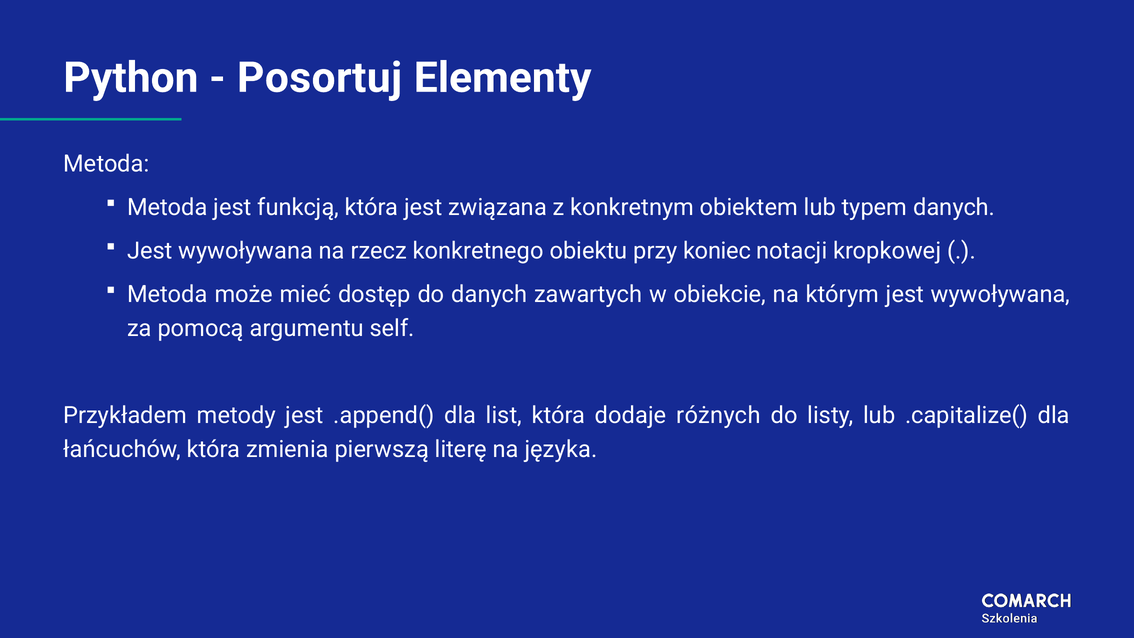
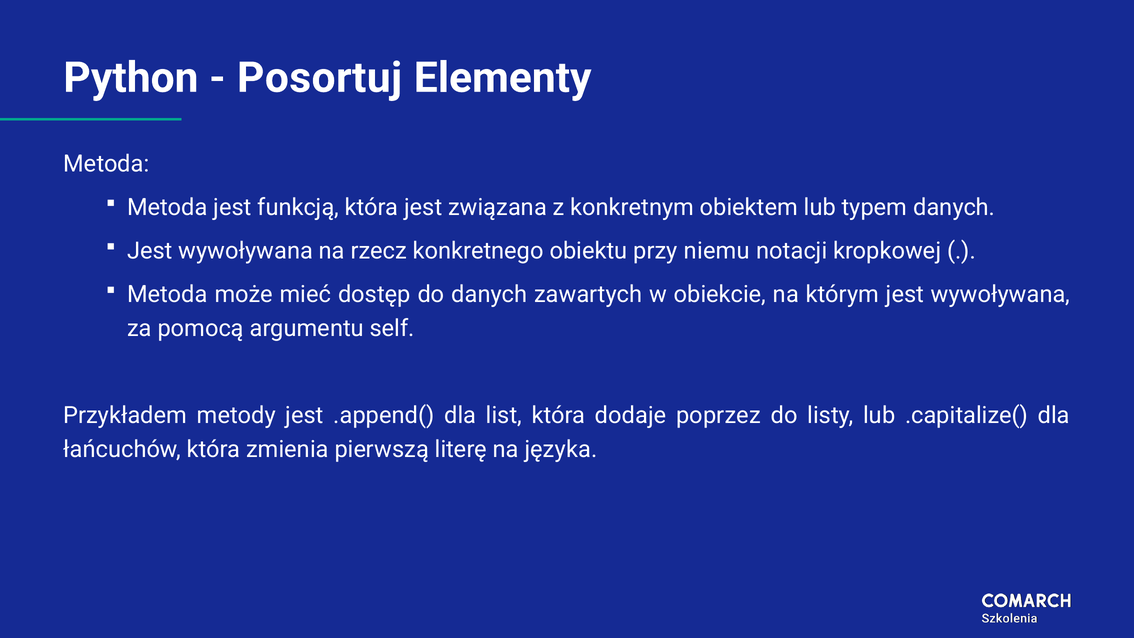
koniec: koniec -> niemu (717, 251)
różnych: różnych -> poprzez (718, 415)
